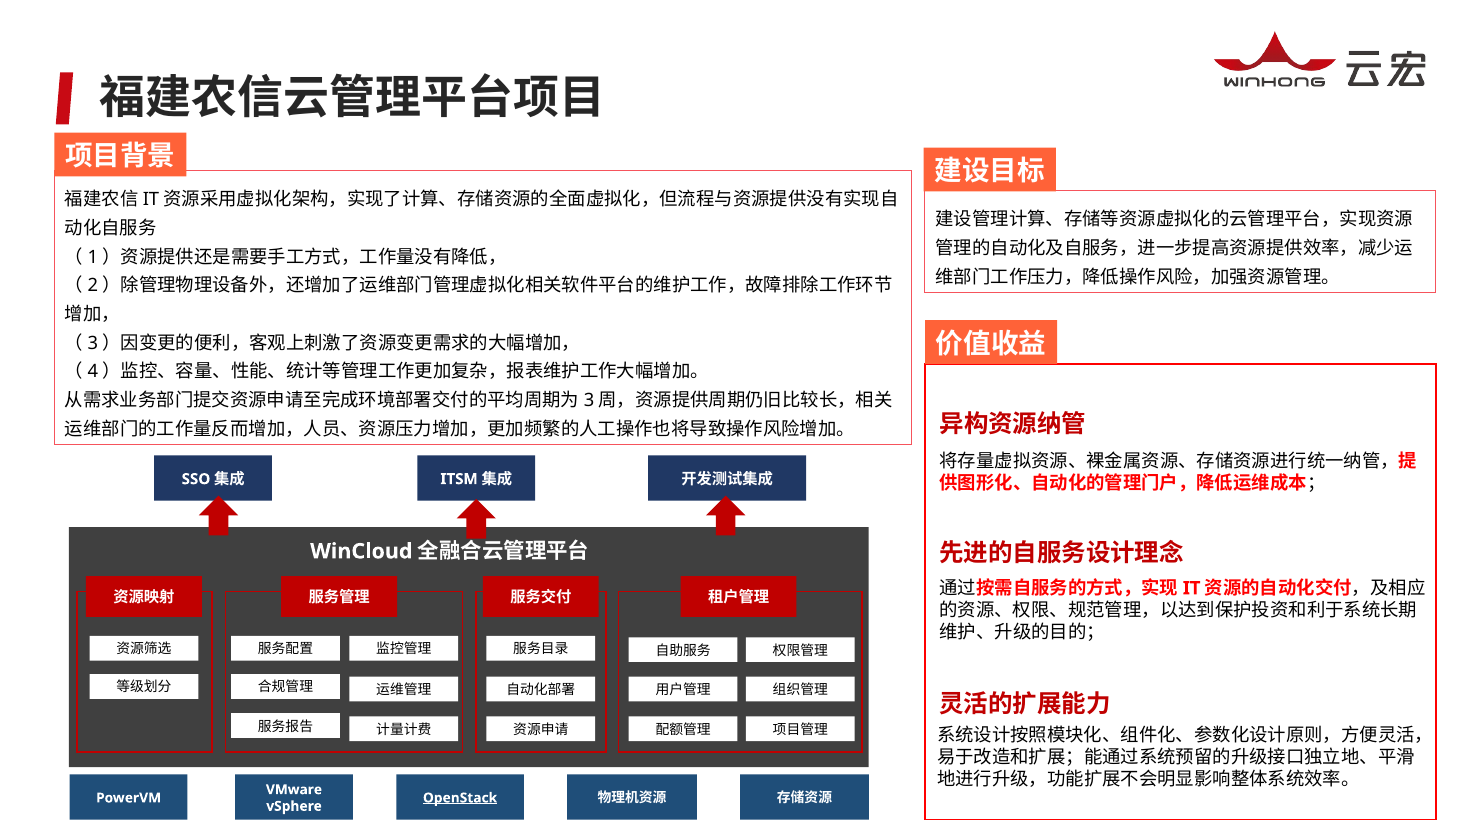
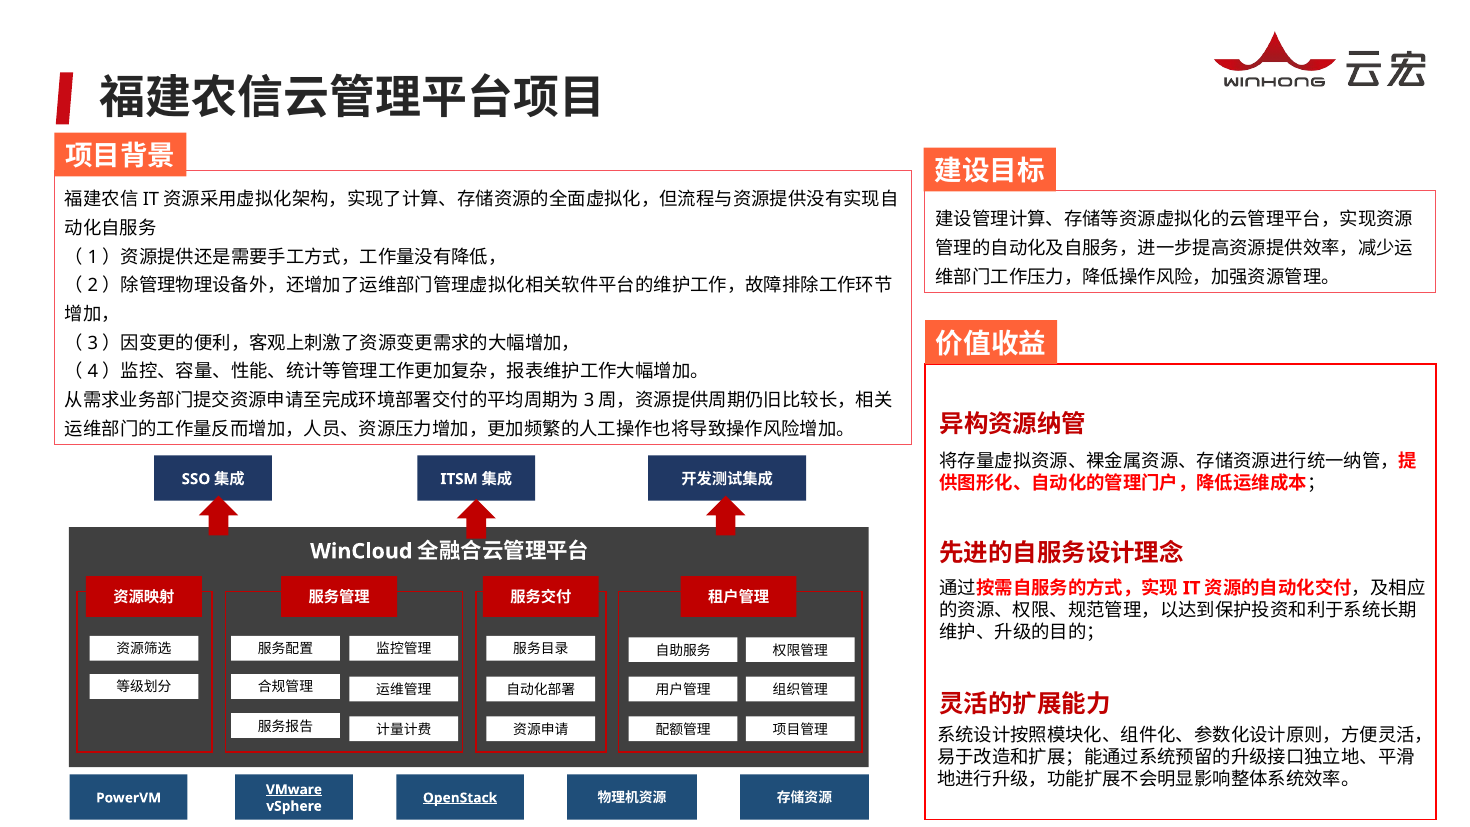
VMware underline: none -> present (294, 789)
